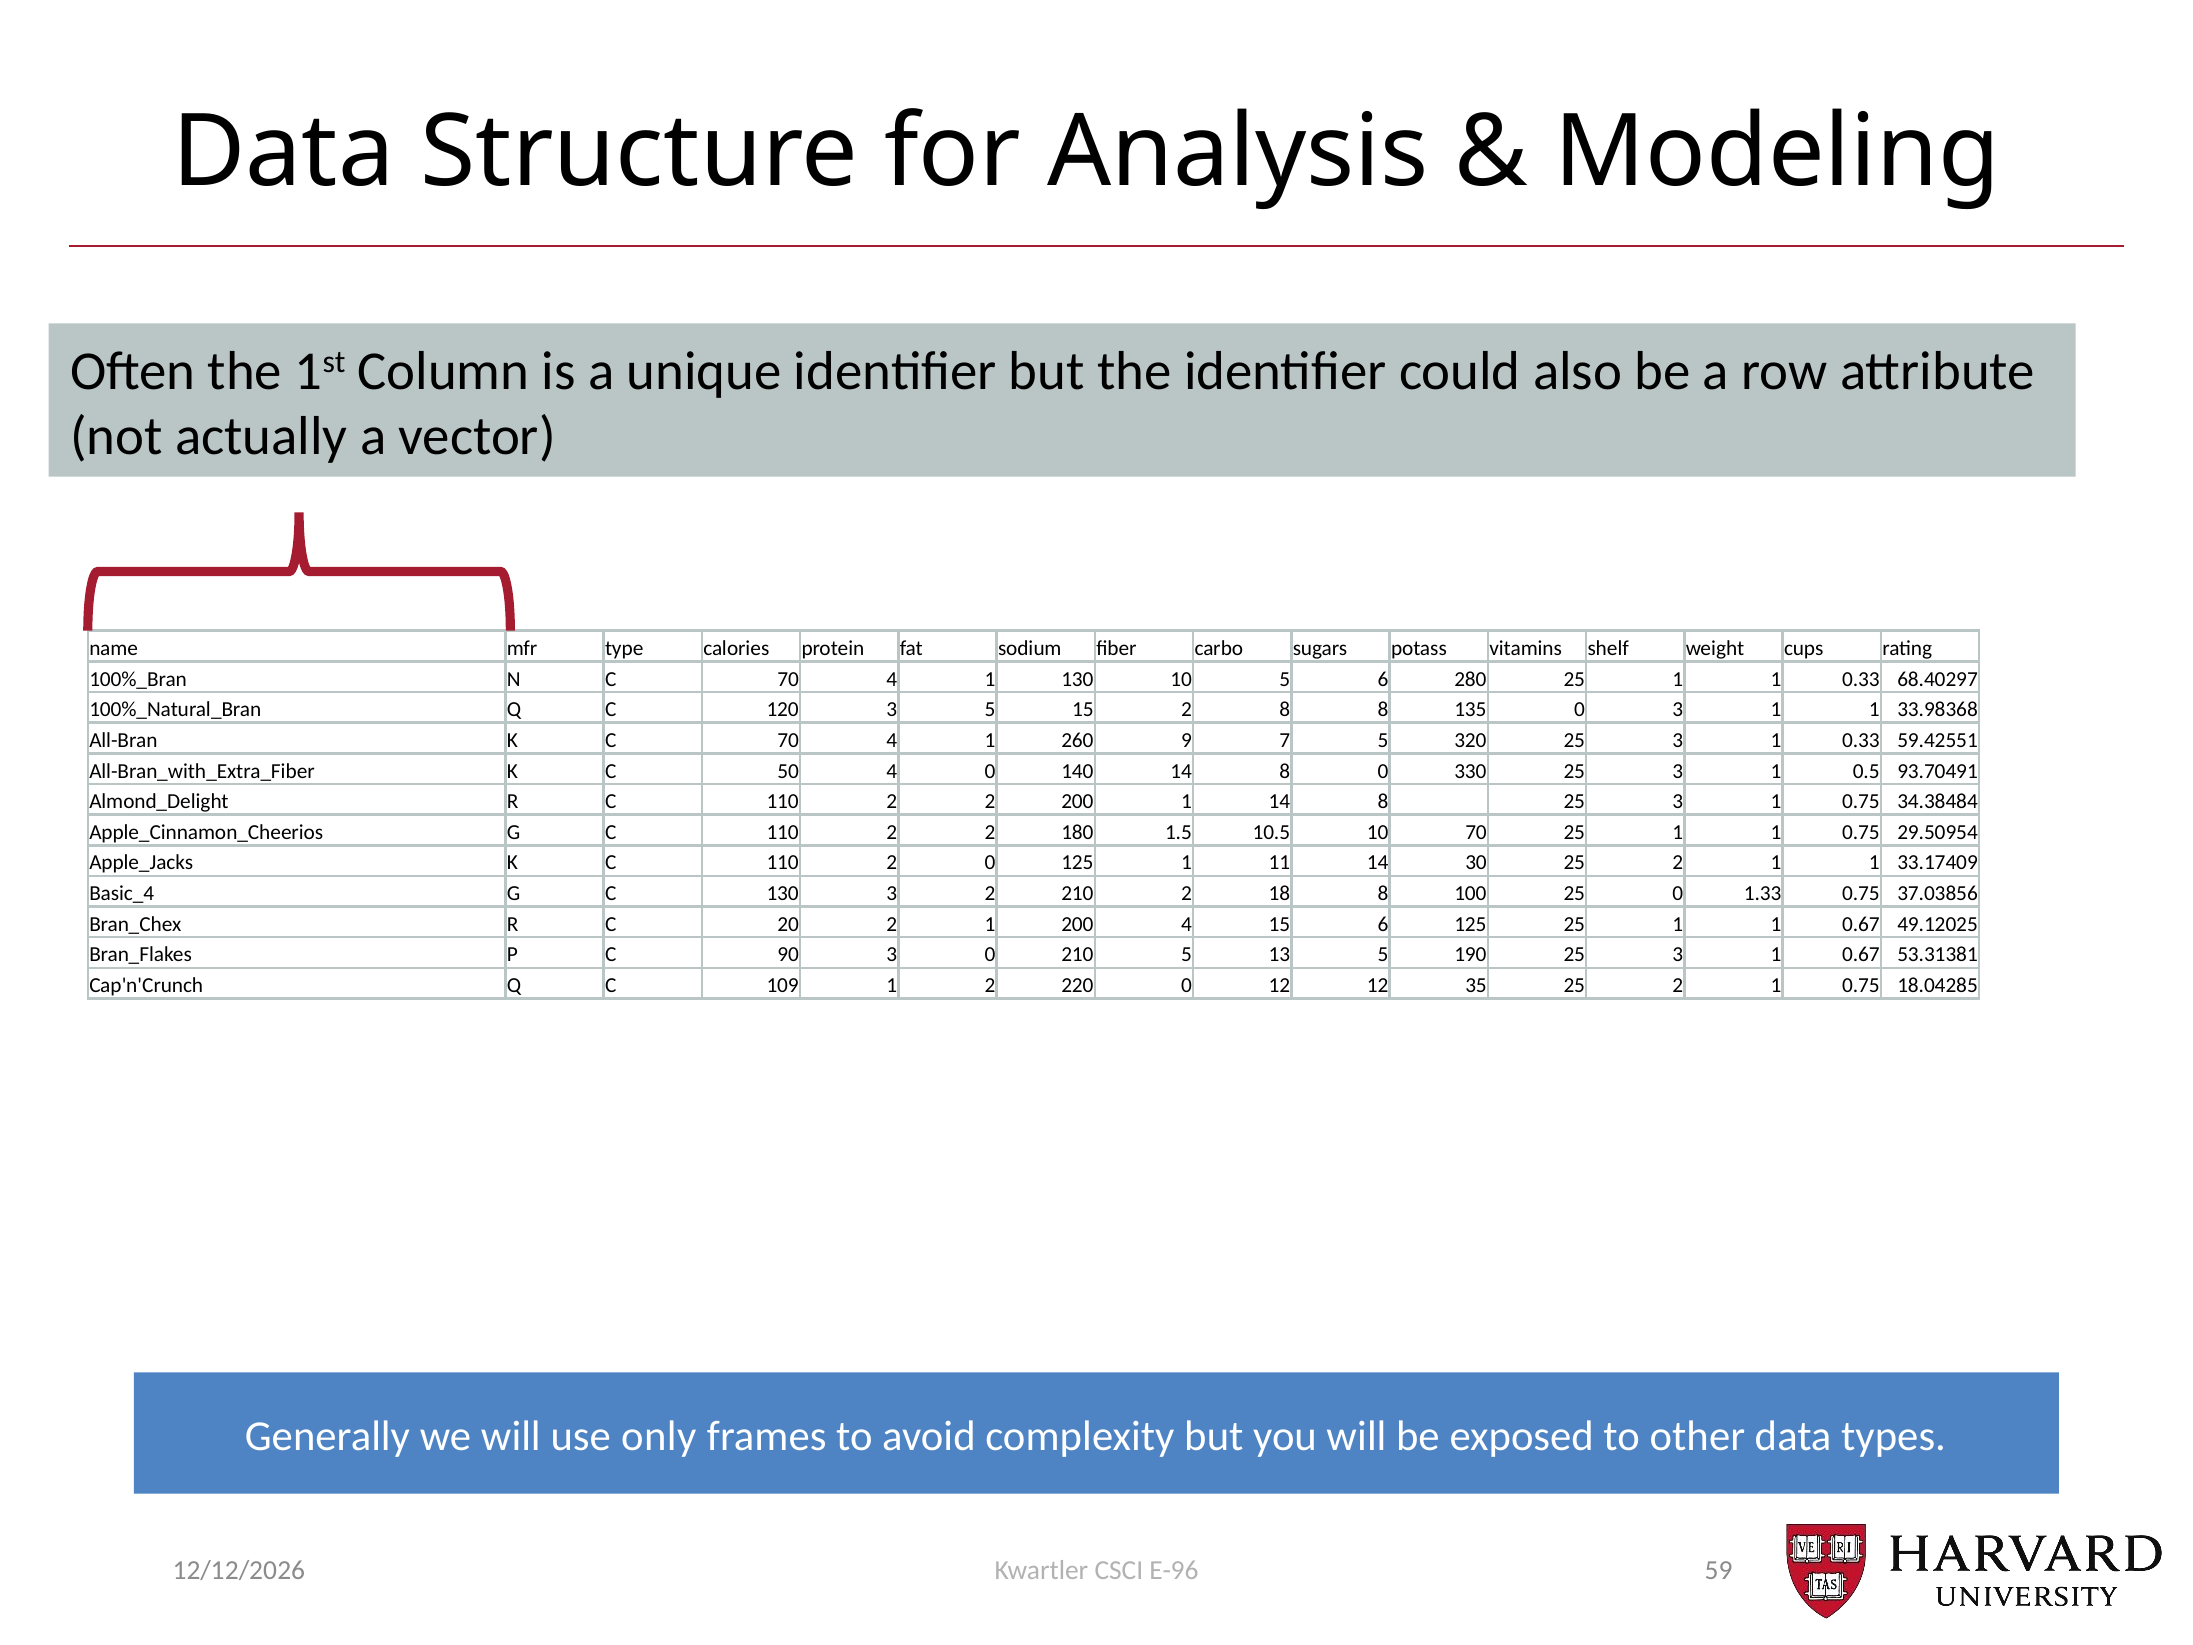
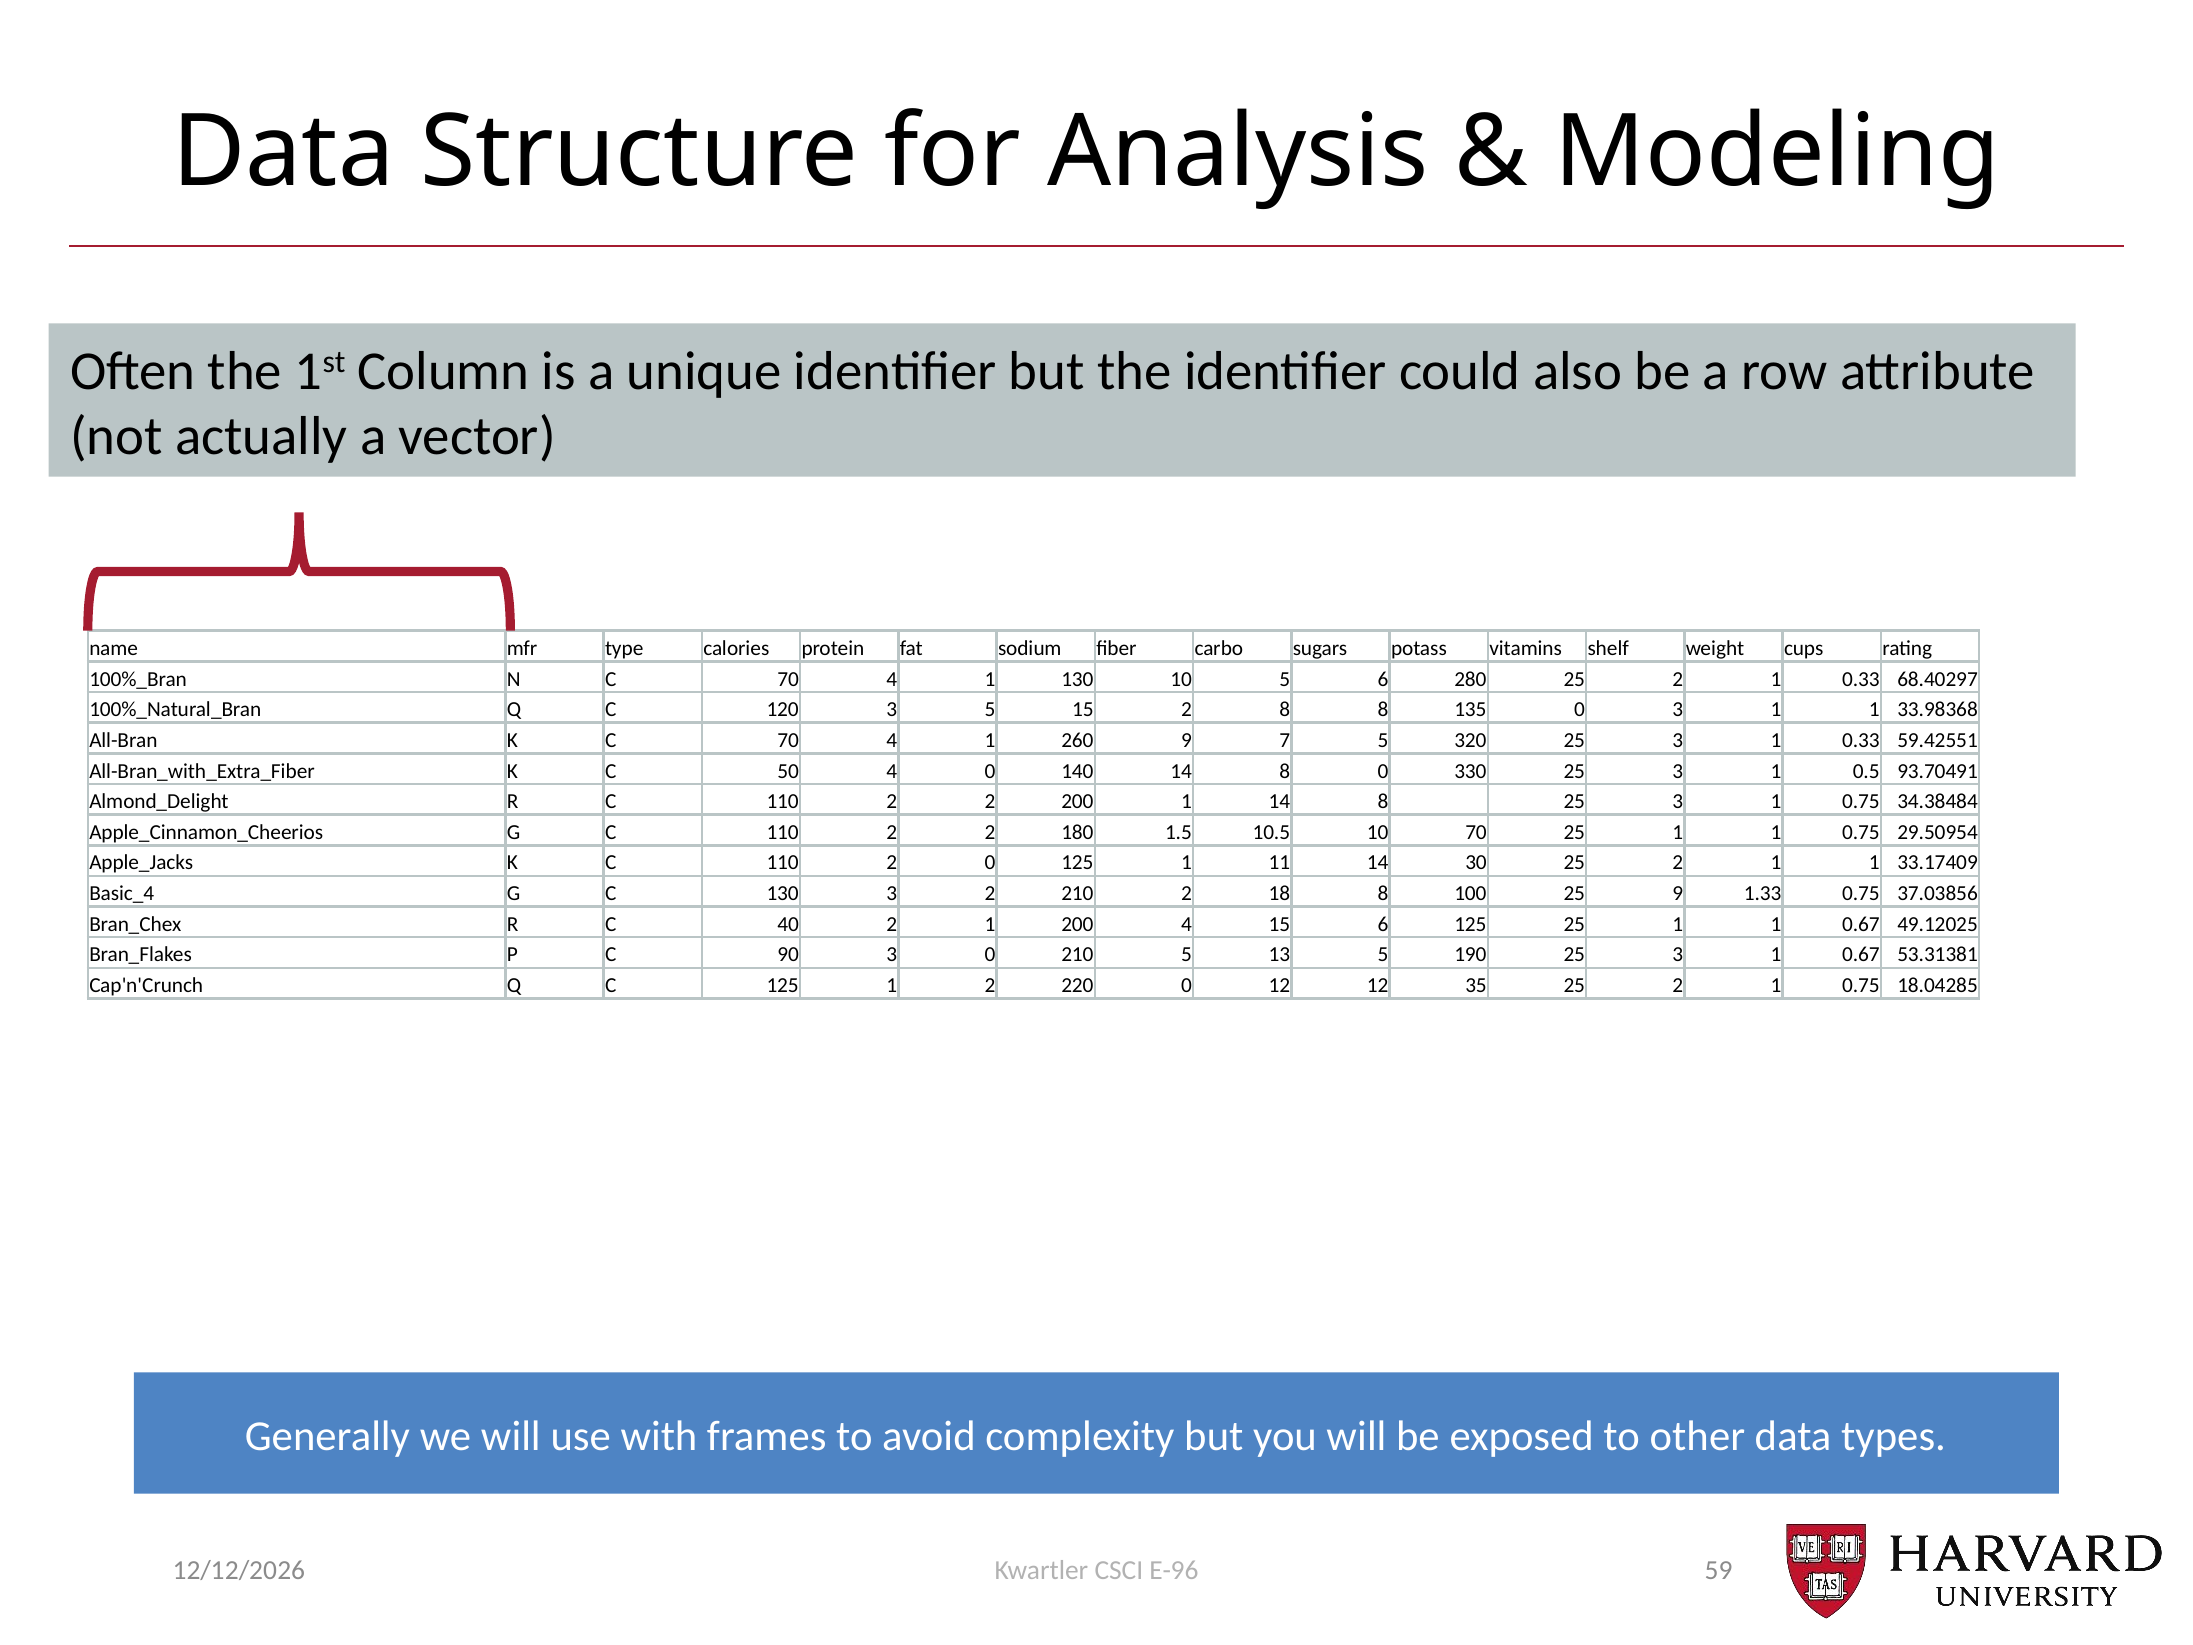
280 25 1: 1 -> 2 (1678, 679)
25 0: 0 -> 9 (1678, 893)
20: 20 -> 40 (788, 924)
C 109: 109 -> 125 (783, 985)
only: only -> with (659, 1436)
